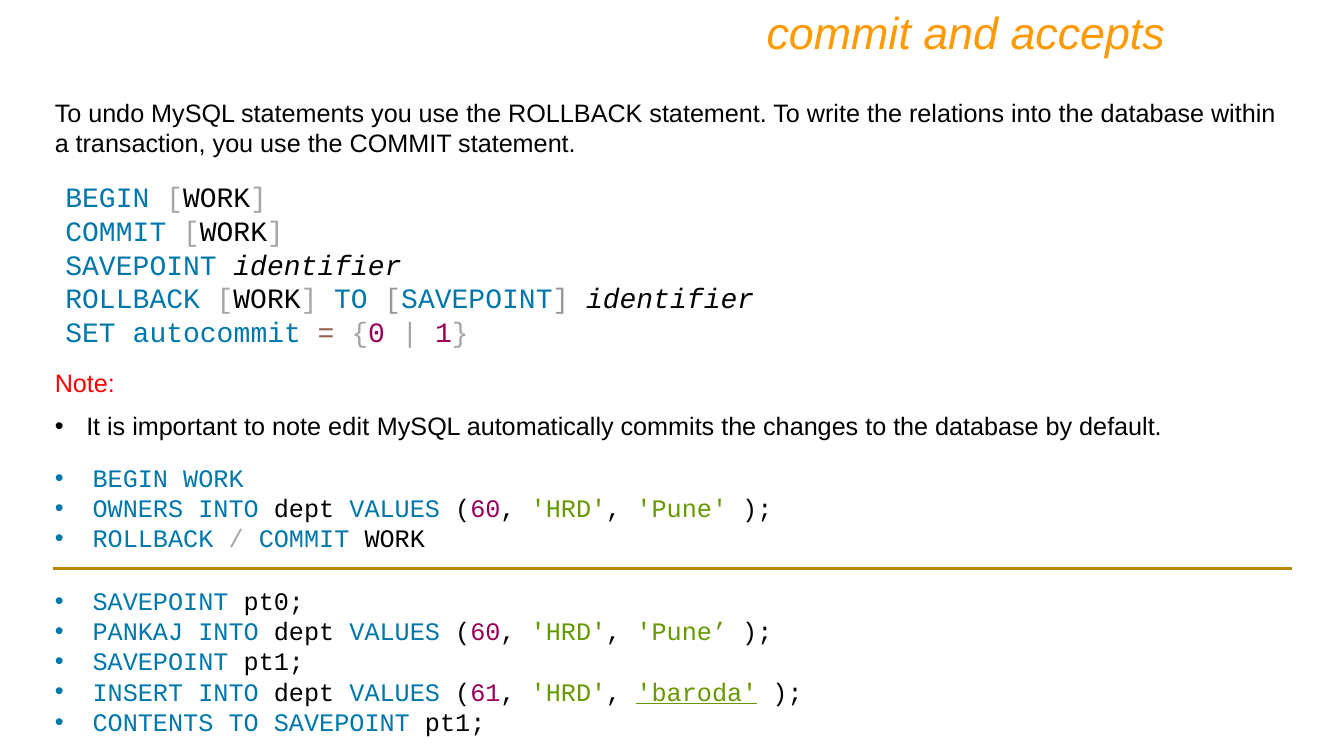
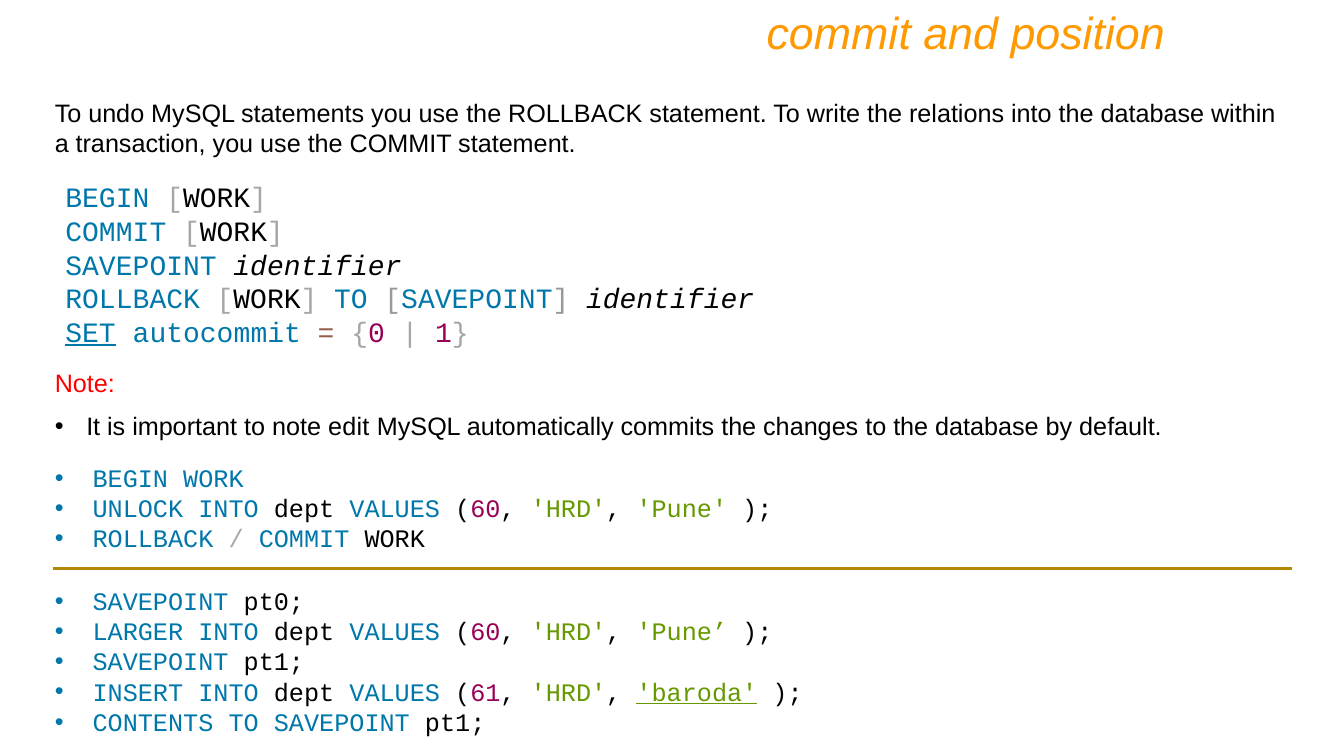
accepts: accepts -> position (1088, 35)
SET underline: none -> present (91, 333)
OWNERS: OWNERS -> UNLOCK (138, 509)
PANKAJ: PANKAJ -> LARGER (138, 632)
